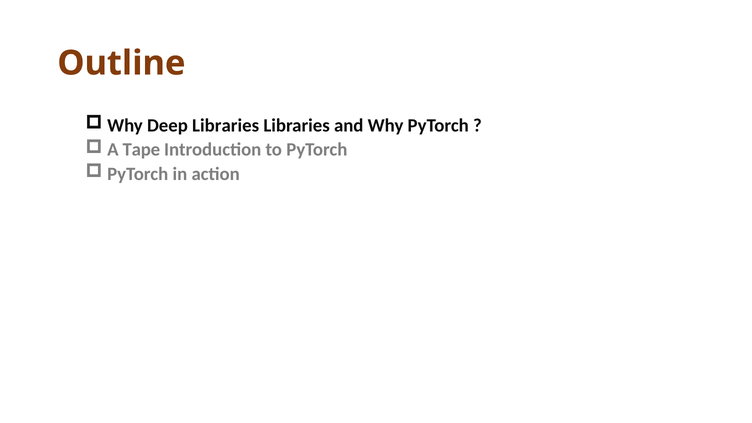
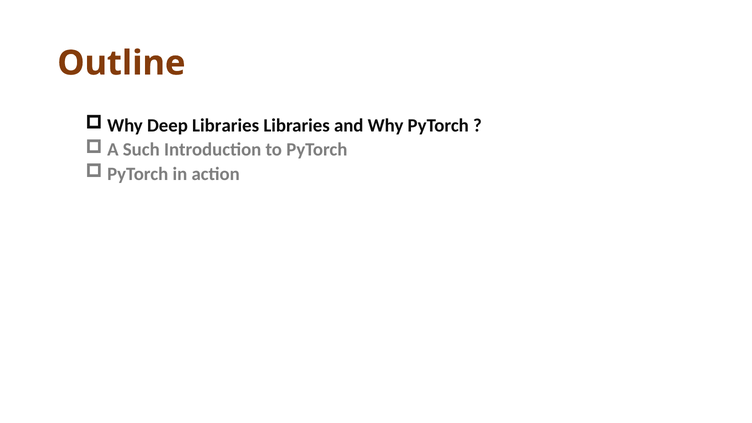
Tape: Tape -> Such (141, 150)
